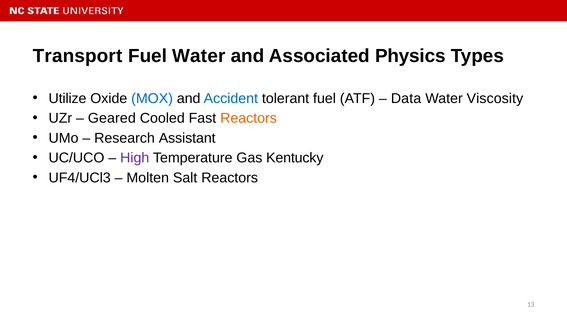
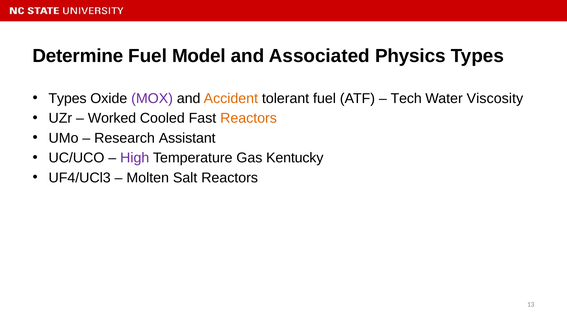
Transport: Transport -> Determine (78, 56)
Fuel Water: Water -> Model (199, 56)
Utilize: Utilize -> Types (68, 98)
MOX colour: blue -> purple (152, 98)
Accident colour: blue -> orange (231, 98)
Data: Data -> Tech (406, 98)
Geared: Geared -> Worked (112, 118)
